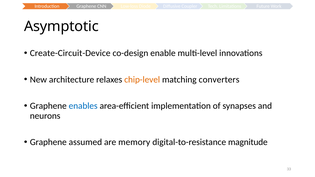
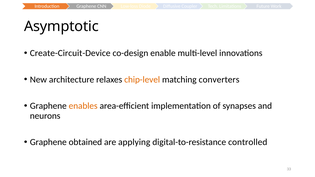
enables colour: blue -> orange (83, 106)
assumed: assumed -> obtained (85, 142)
memory: memory -> applying (134, 142)
magnitude: magnitude -> controlled (248, 142)
